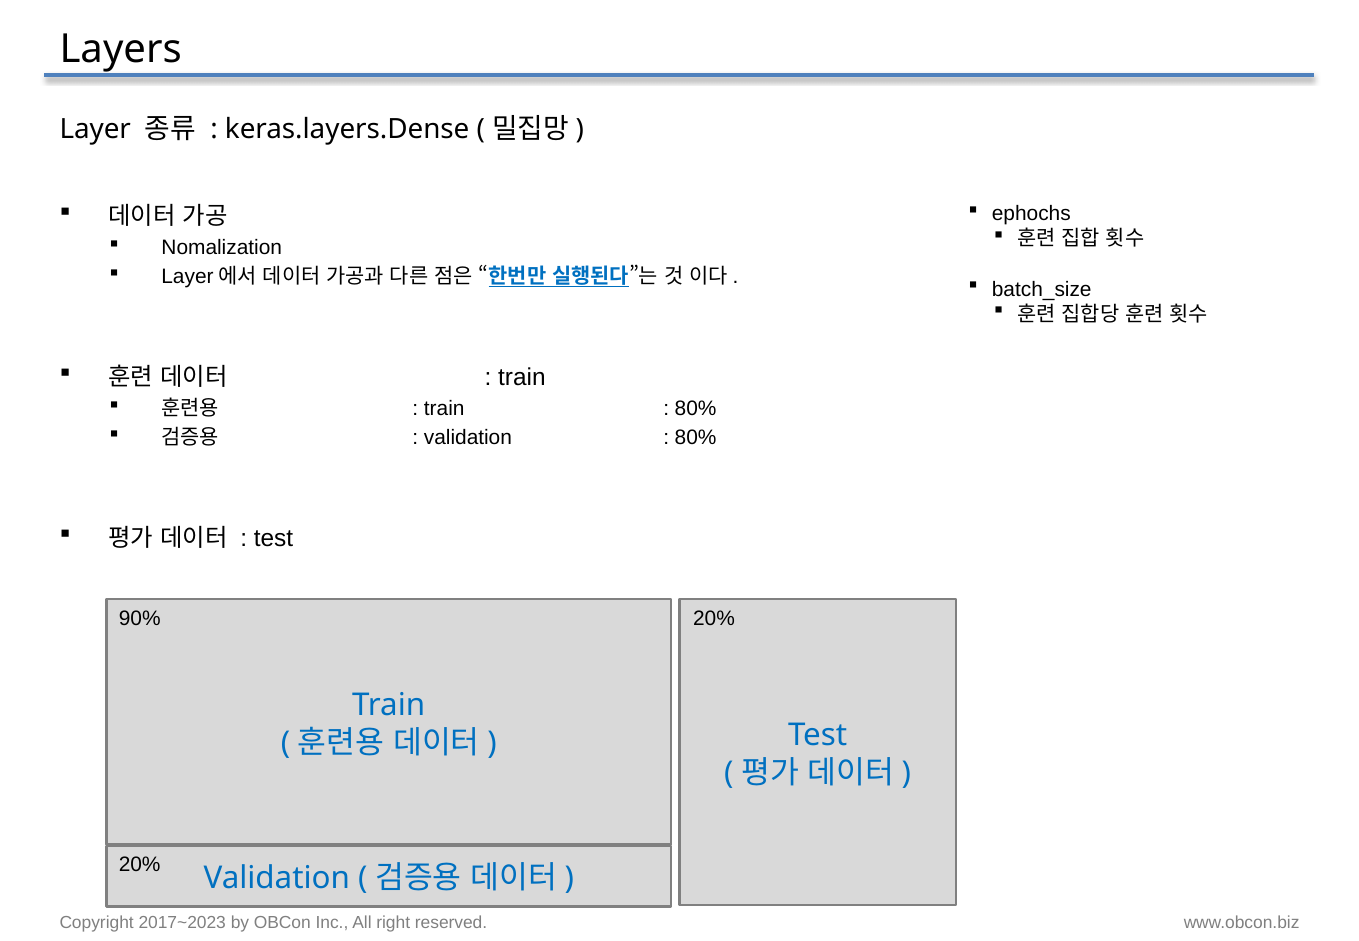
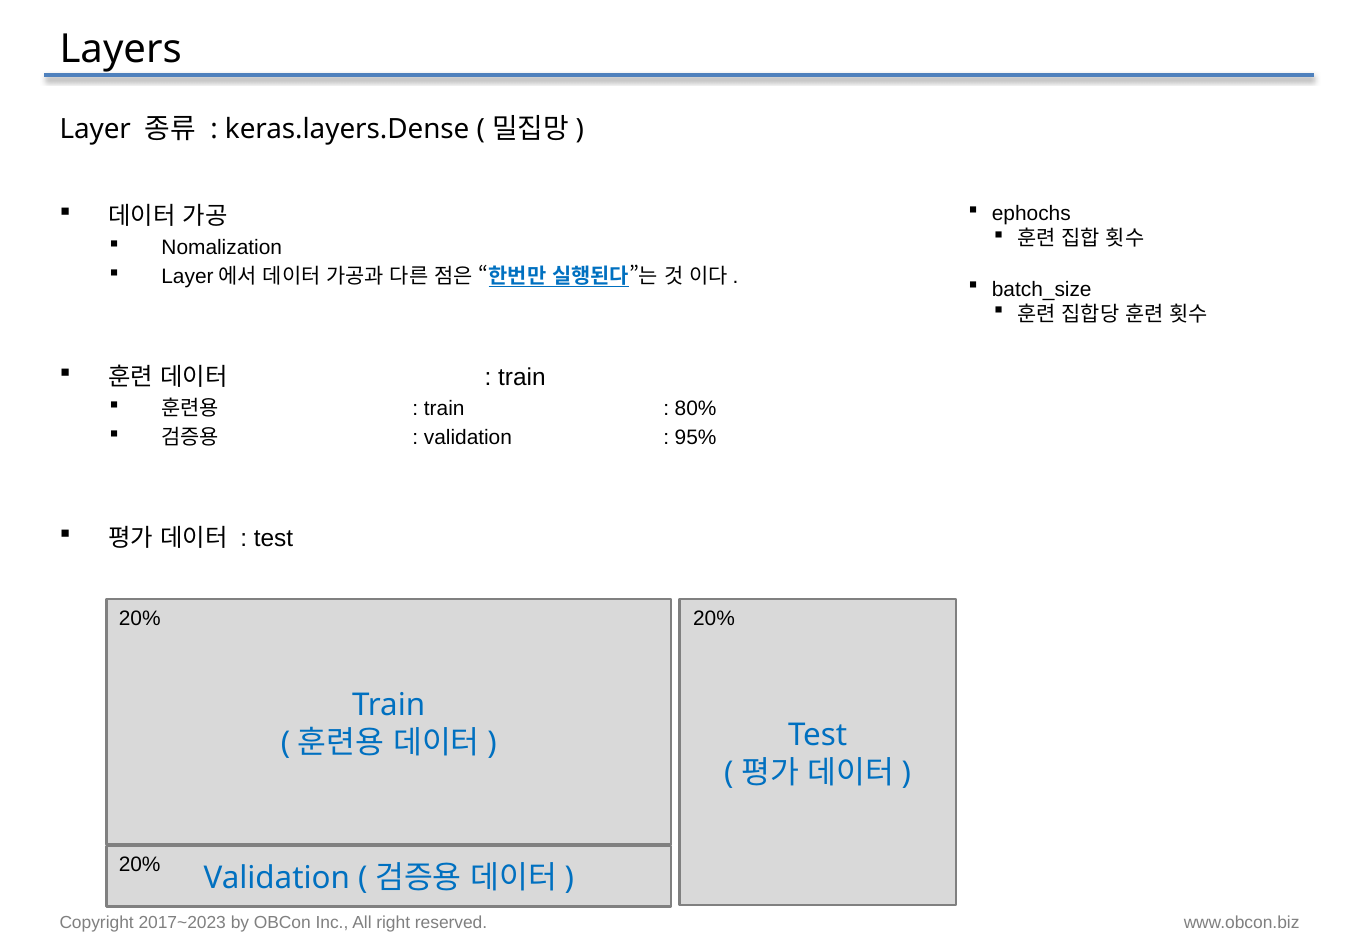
80%: 80% -> 95% (696, 438)
90%: 90% -> 20% (140, 619)
